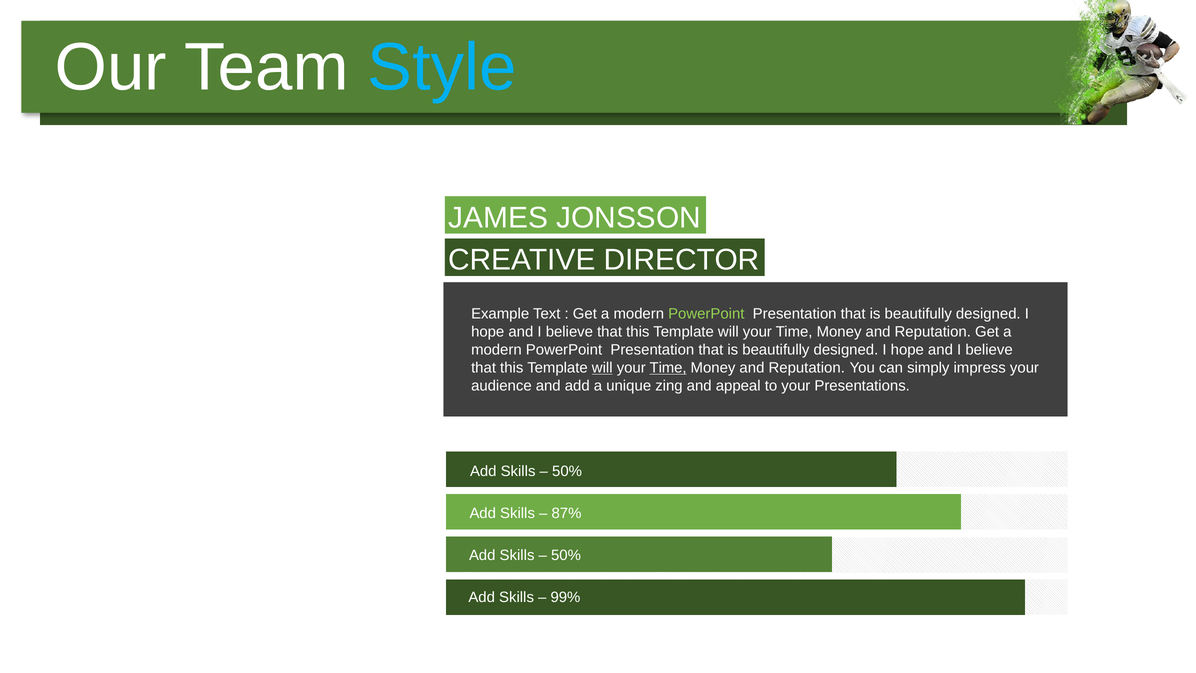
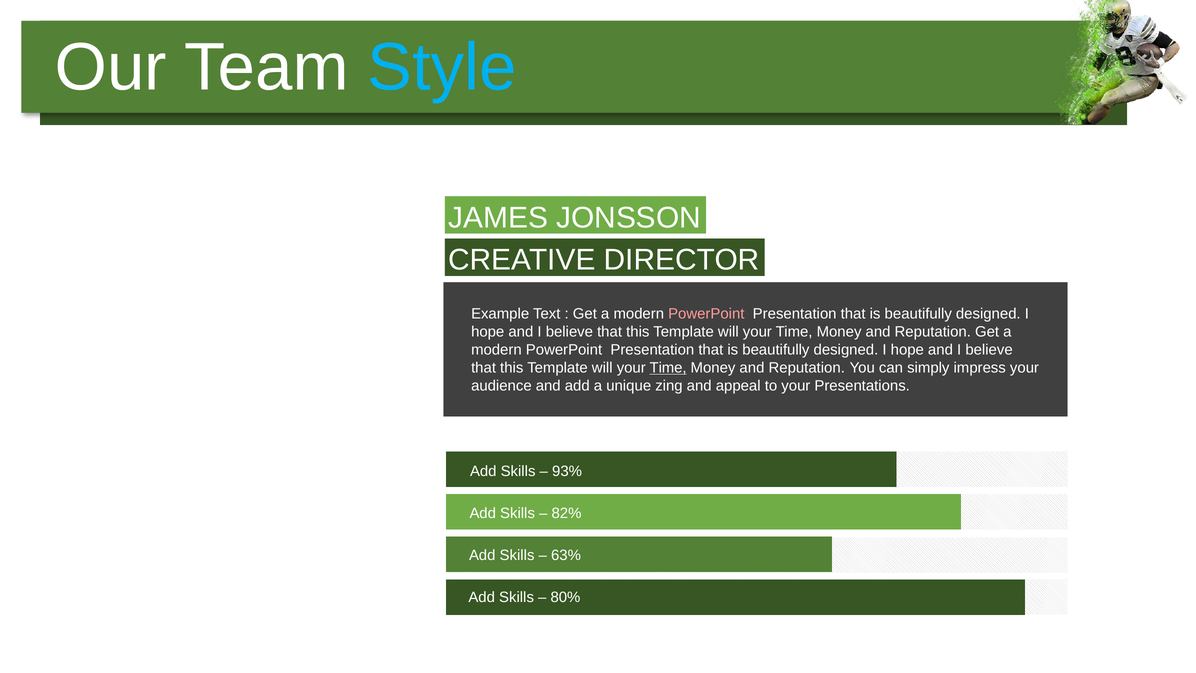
PowerPoint colour: light green -> pink (706, 314)
will underline: present -> none (602, 368)
50%: 50% -> 93% (567, 471)
87%: 87% -> 82% (566, 513)
50%: 50% -> 63% (566, 555)
99%: 99% -> 80% (565, 597)
